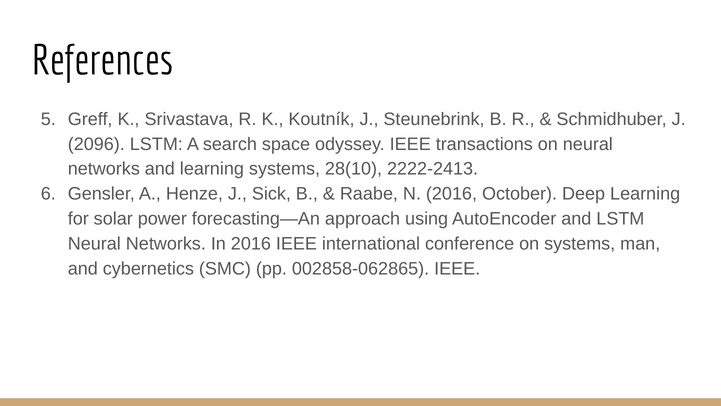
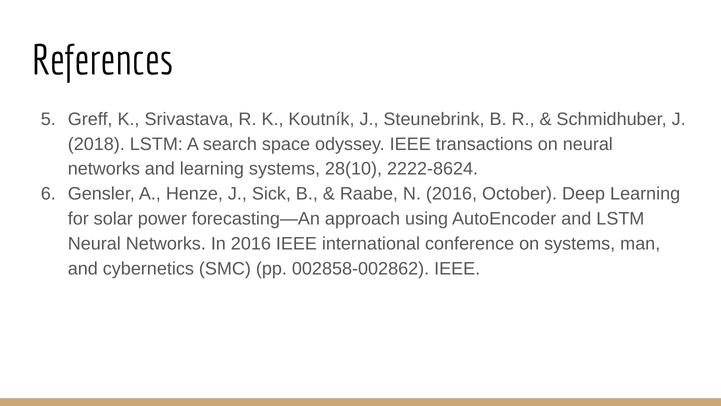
2096: 2096 -> 2018 (96, 144)
2222-2413: 2222-2413 -> 2222-8624 (433, 169)
002858-062865: 002858-062865 -> 002858-002862 (361, 268)
